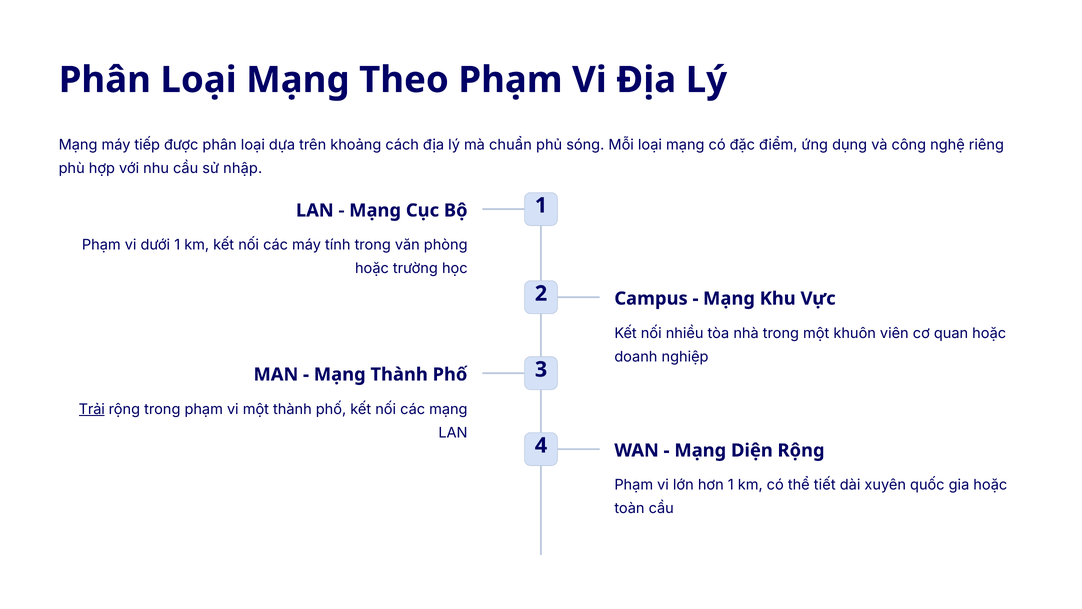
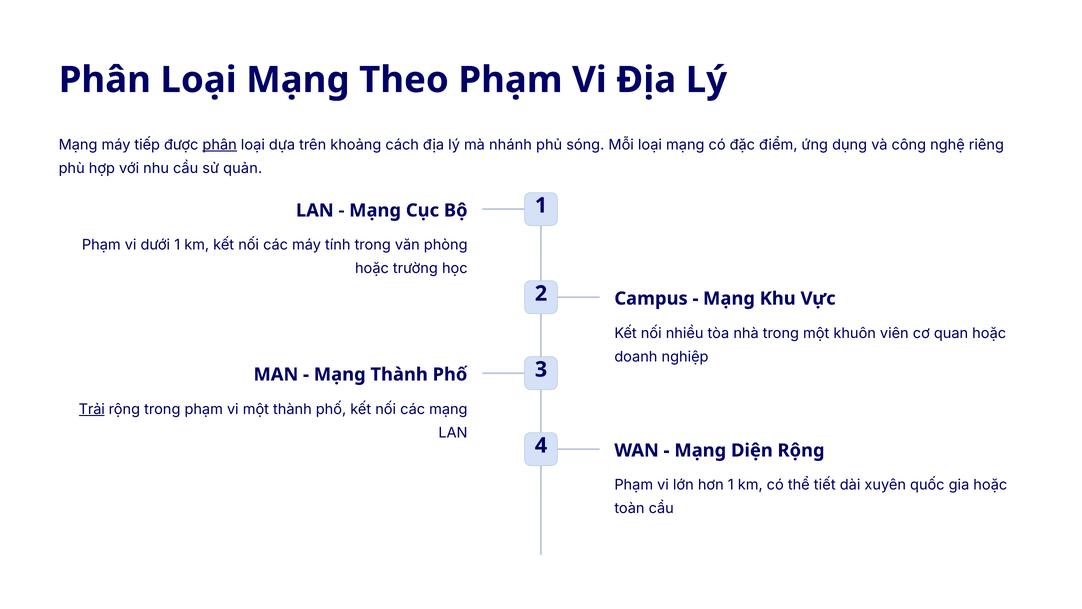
phân underline: none -> present (220, 145)
chuẩn: chuẩn -> nhánh (510, 145)
nhập: nhập -> quản (243, 168)
